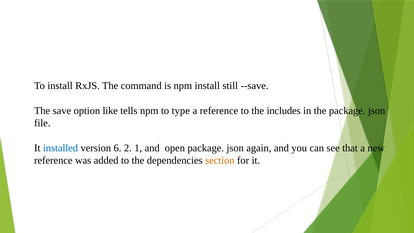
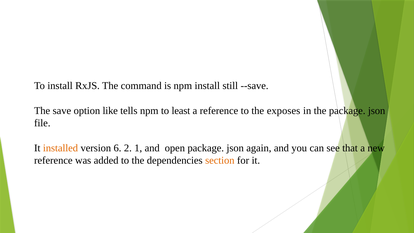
type: type -> least (181, 111)
includes: includes -> exposes (284, 111)
installed colour: blue -> orange (60, 148)
